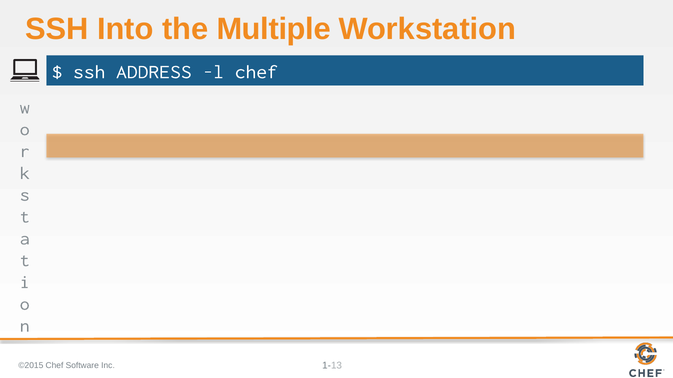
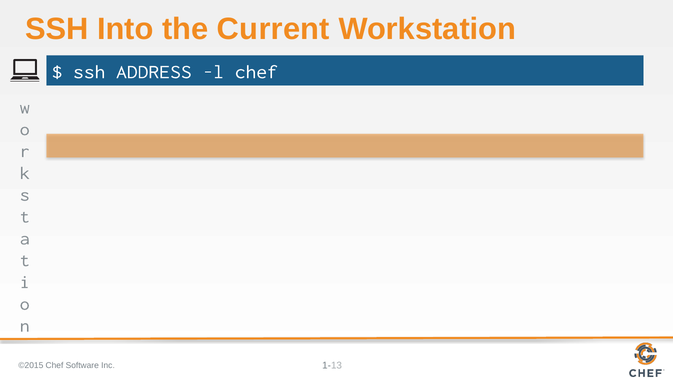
Multiple: Multiple -> Current (273, 29)
